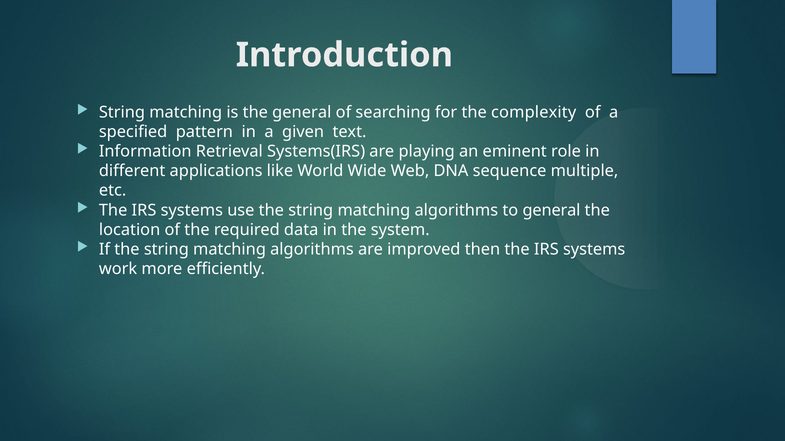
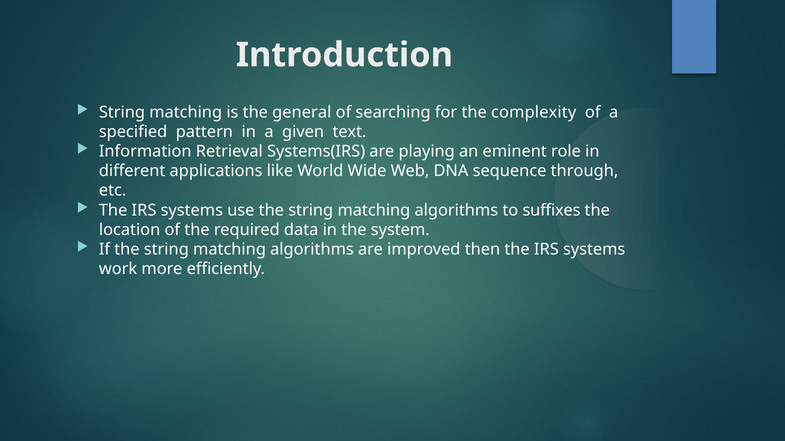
multiple: multiple -> through (584, 171)
to general: general -> suffixes (552, 210)
